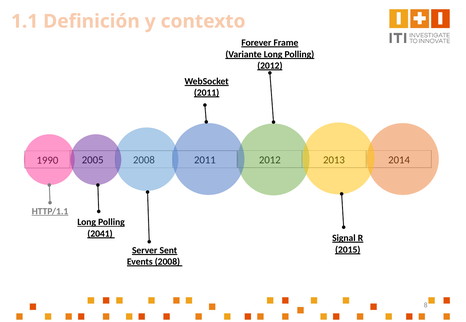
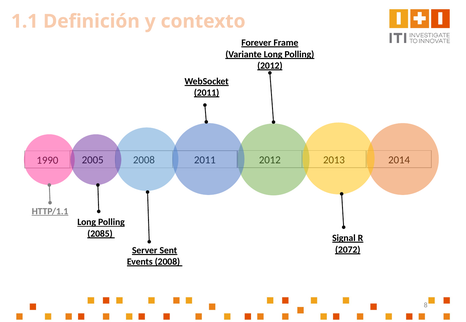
2041: 2041 -> 2085 (100, 234)
2015: 2015 -> 2072 (348, 250)
